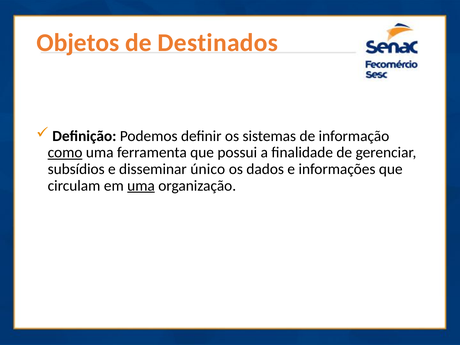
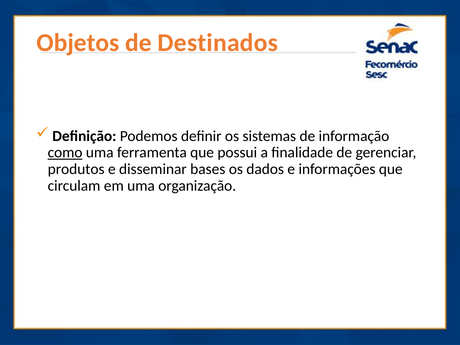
subsídios: subsídios -> produtos (76, 169)
único: único -> bases (208, 169)
uma underline: present -> none (141, 186)
